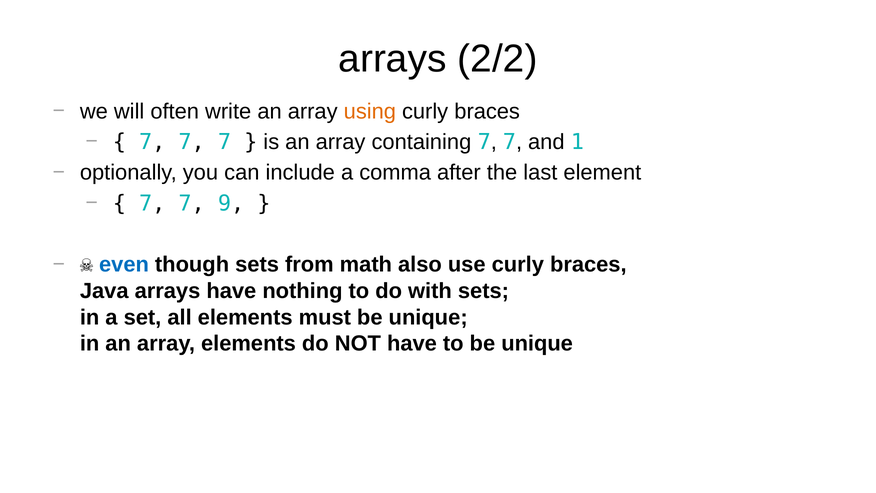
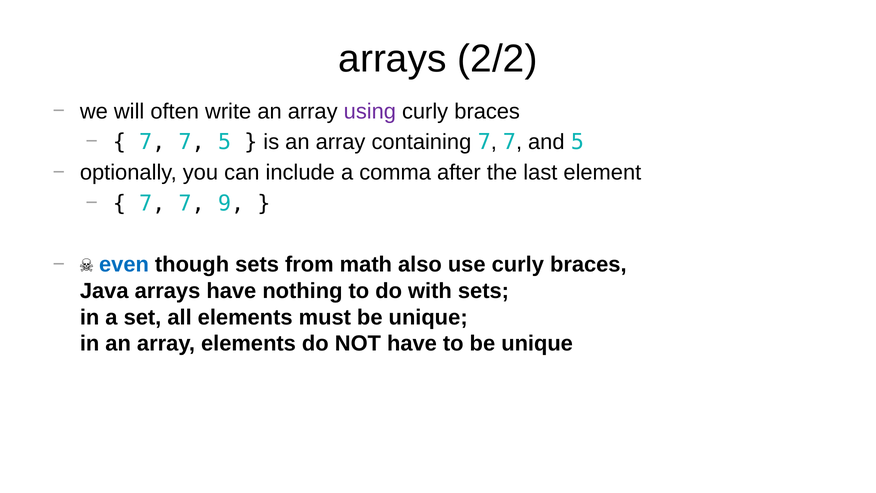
using colour: orange -> purple (370, 111)
7 7 7: 7 -> 5 (224, 142)
and 1: 1 -> 5 (577, 142)
